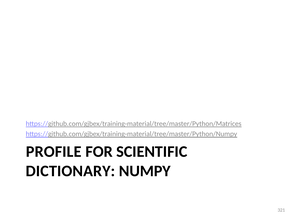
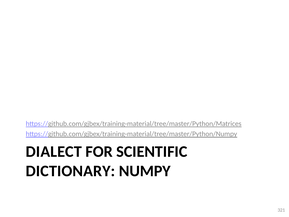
PROFILE: PROFILE -> DIALECT (54, 151)
